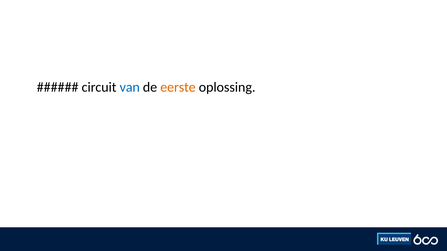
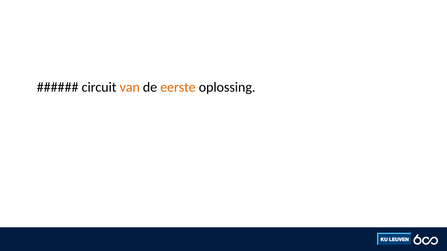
van colour: blue -> orange (130, 87)
